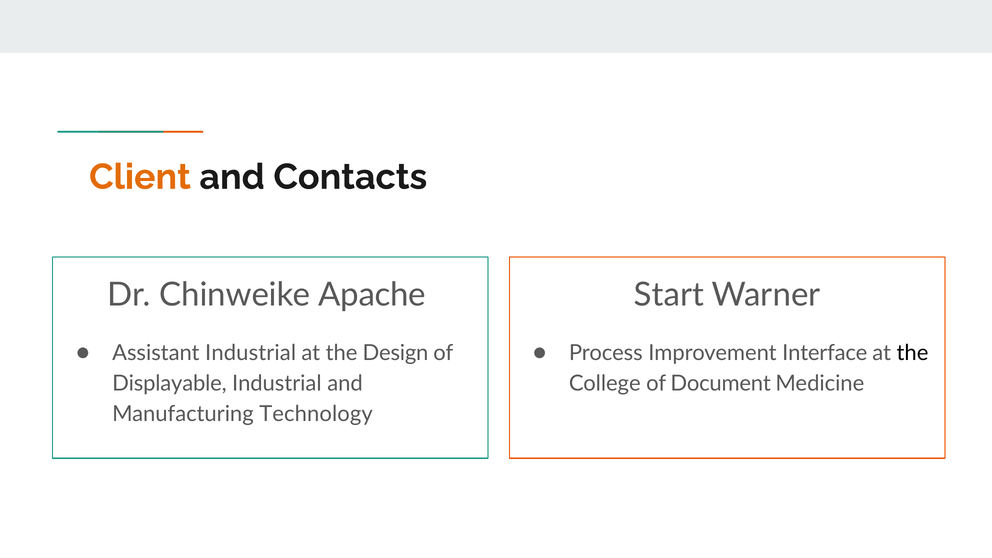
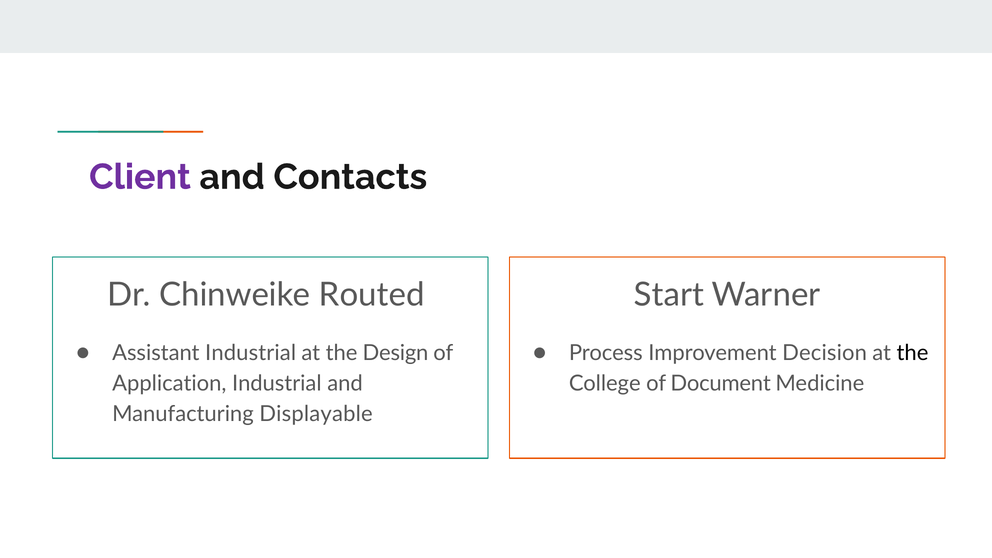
Client colour: orange -> purple (140, 177)
Apache: Apache -> Routed (372, 295)
Interface: Interface -> Decision (825, 353)
Displayable: Displayable -> Application (169, 384)
Technology: Technology -> Displayable (316, 414)
